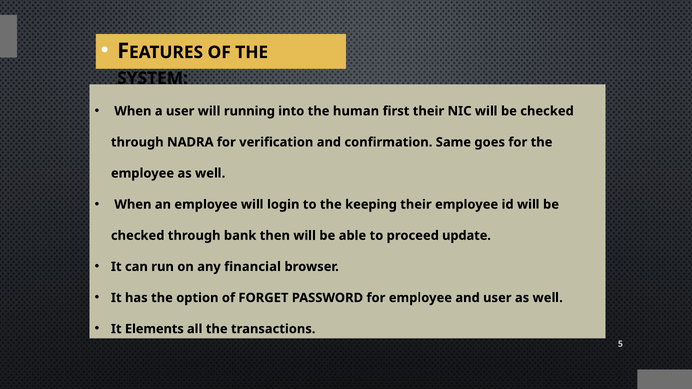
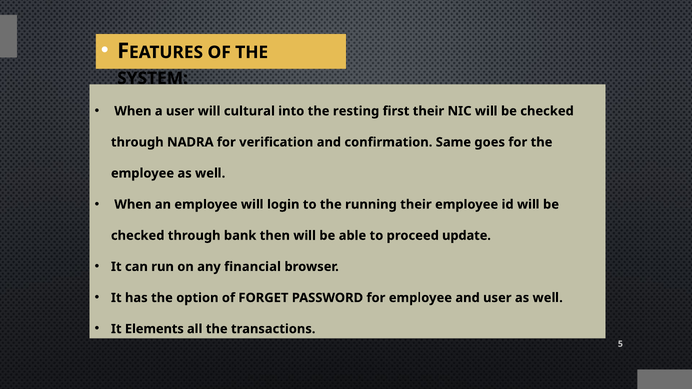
running: running -> cultural (249, 111)
human: human -> resting (356, 111)
keeping: keeping -> running (371, 205)
